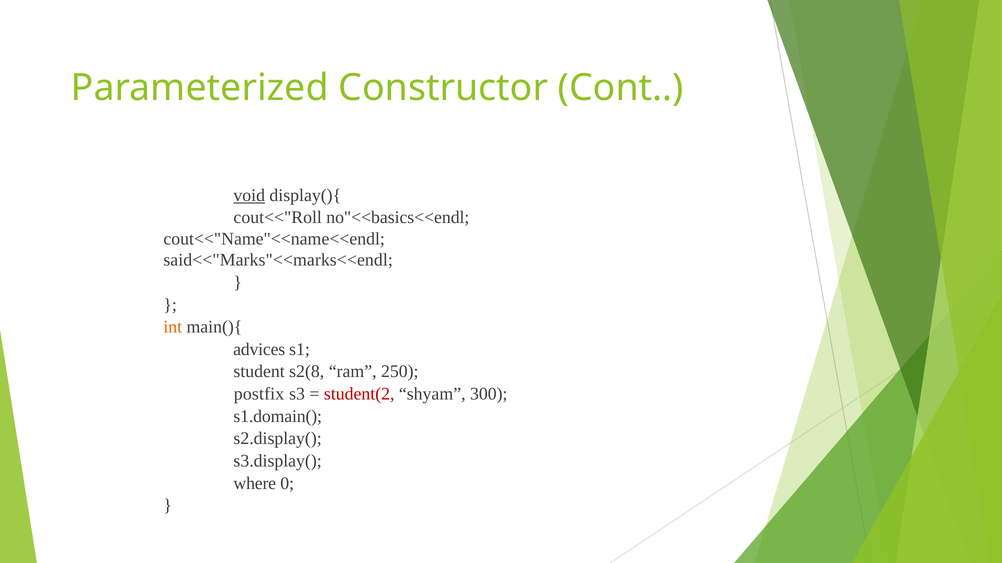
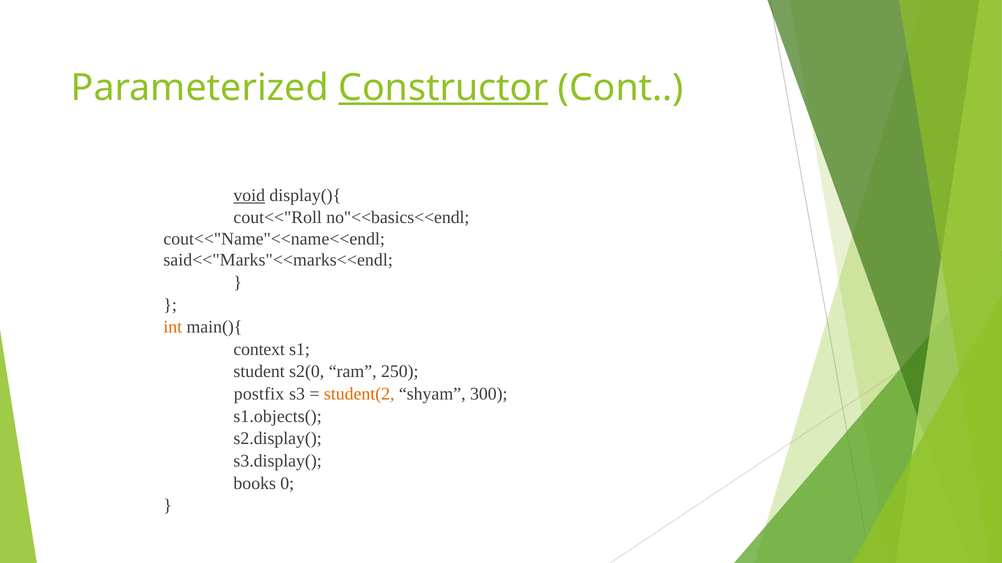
Constructor underline: none -> present (443, 88)
advices: advices -> context (259, 350)
s2(8: s2(8 -> s2(0 (307, 372)
student(2 colour: red -> orange (359, 394)
s1.domain(: s1.domain( -> s1.objects( (278, 417)
where: where -> books (255, 484)
